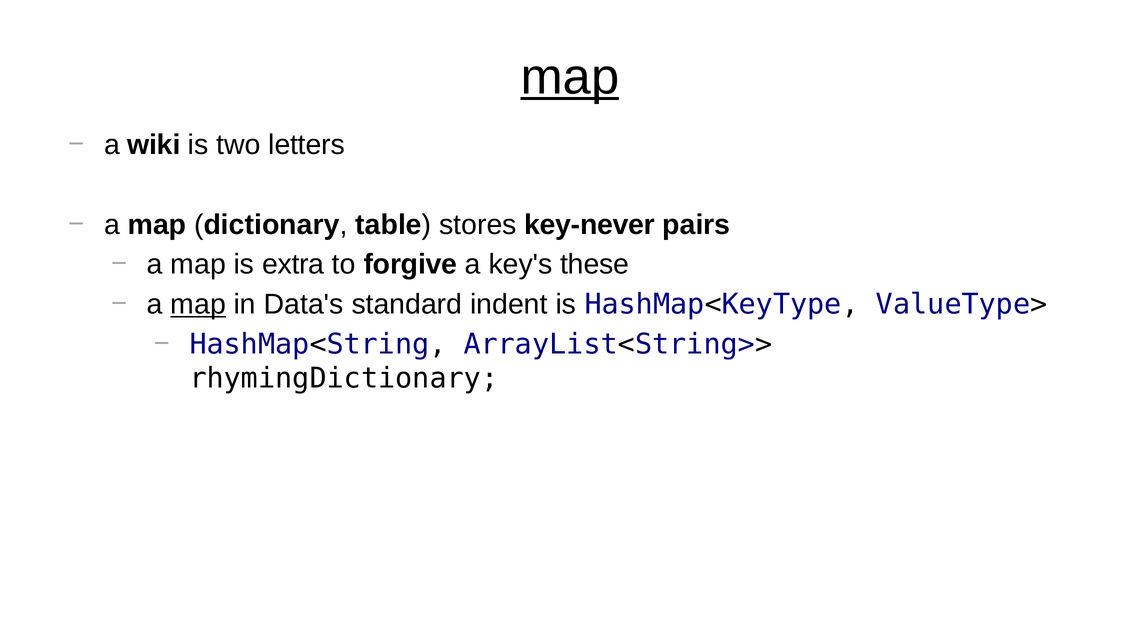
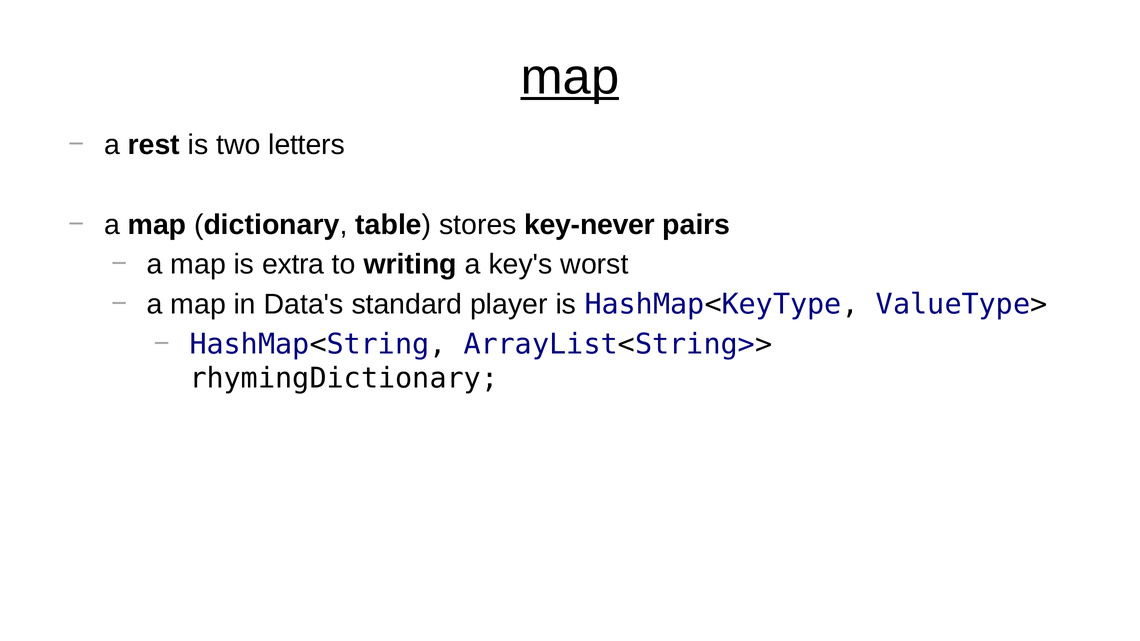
wiki: wiki -> rest (154, 145)
forgive: forgive -> writing (410, 265)
these: these -> worst (594, 265)
map underline: present -> none (198, 304)
indent: indent -> player (509, 304)
